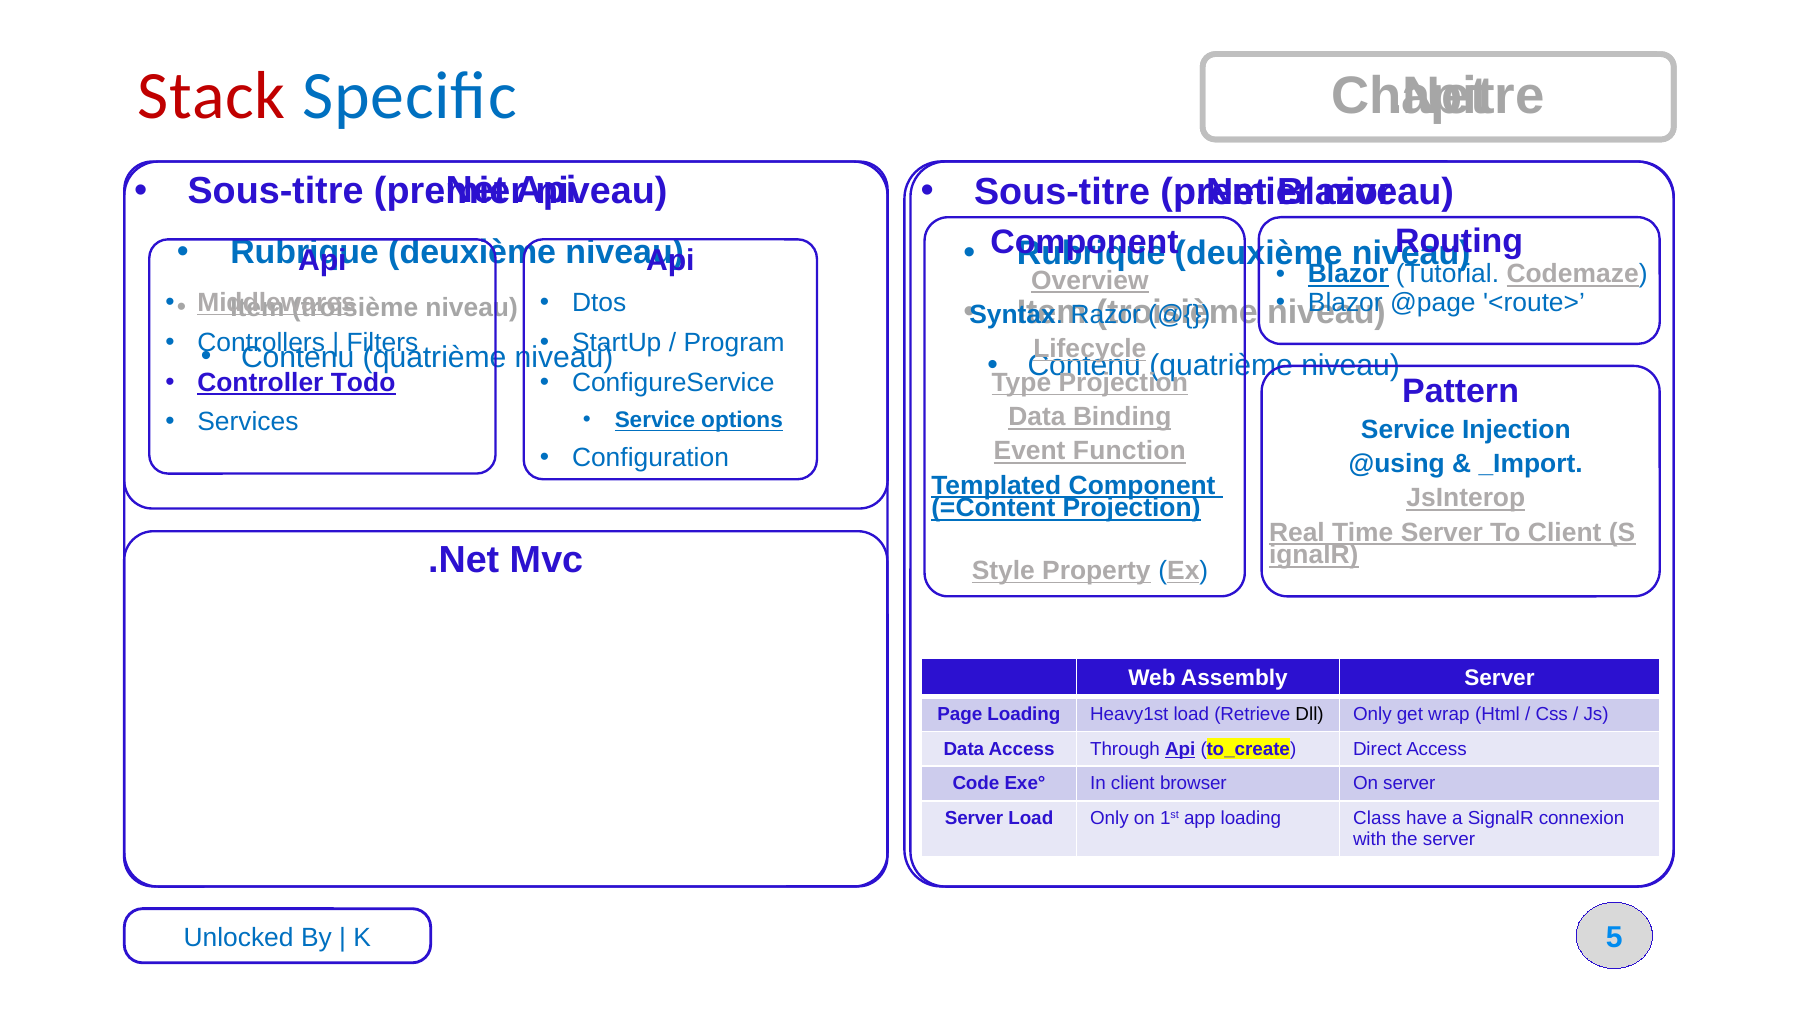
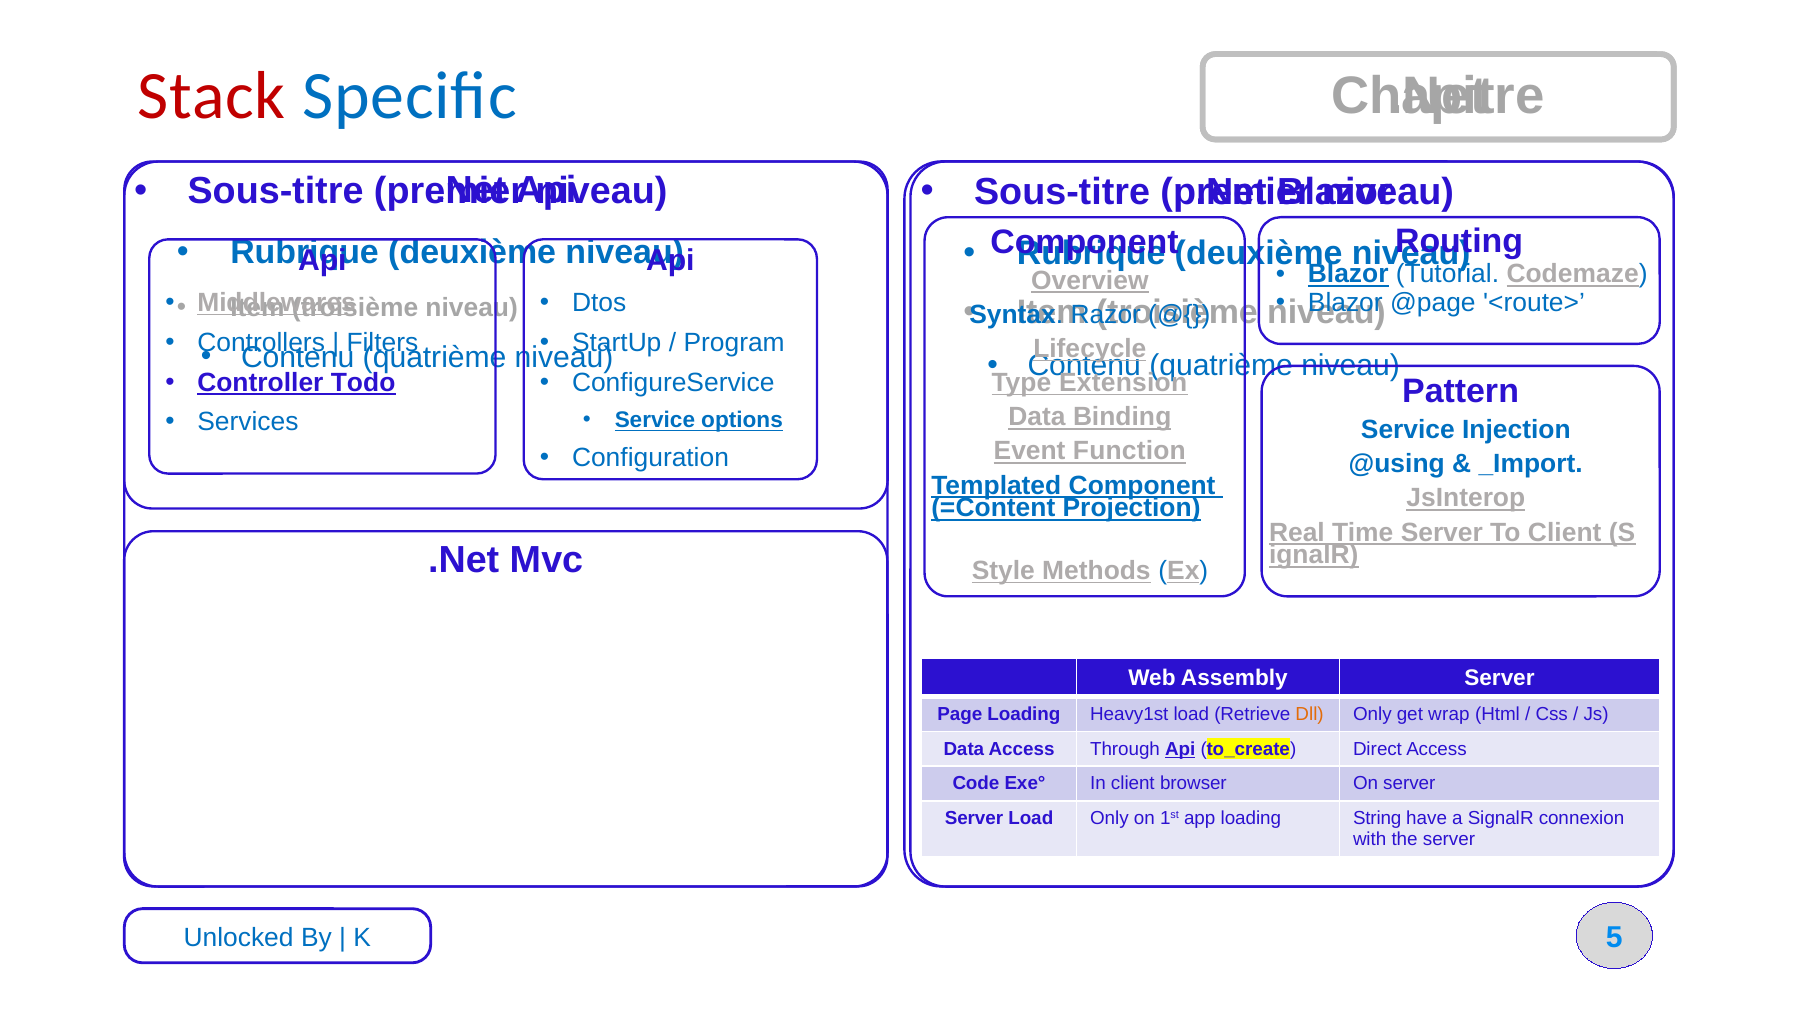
Type Projection: Projection -> Extension (1123, 383)
Property: Property -> Methods (1096, 571)
Dll colour: black -> orange (1310, 715)
Class: Class -> String (1377, 819)
